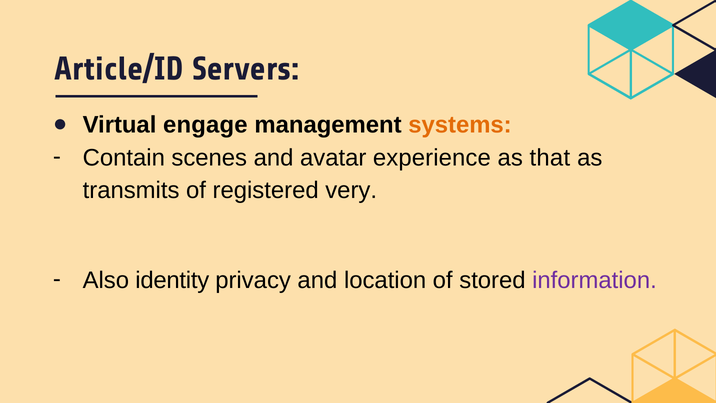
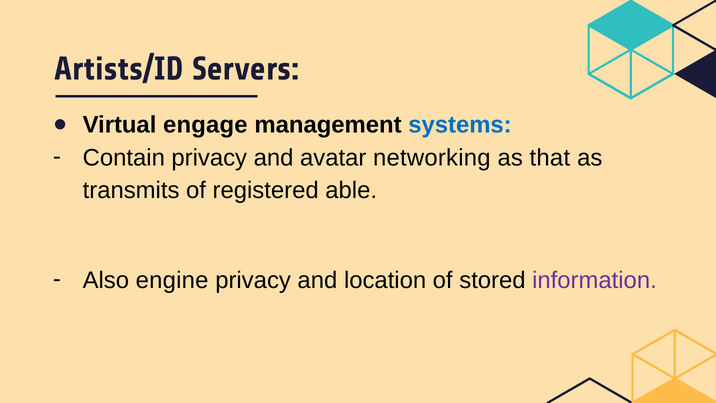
Article/ID: Article/ID -> Artists/ID (119, 69)
systems colour: orange -> blue (460, 125)
Contain scenes: scenes -> privacy (209, 158)
experience: experience -> networking (432, 158)
very: very -> able (351, 190)
identity: identity -> engine (172, 280)
